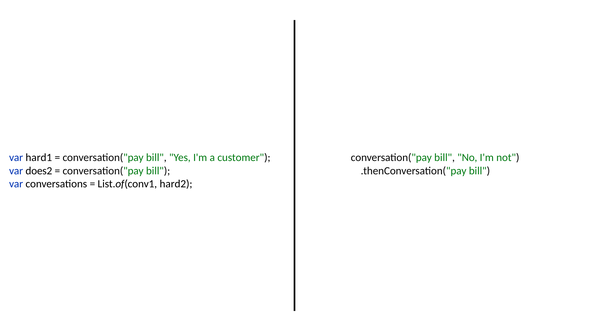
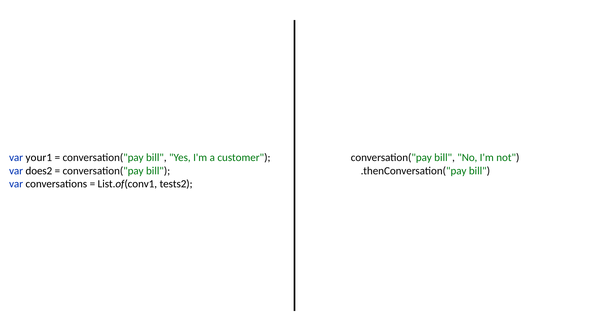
hard1: hard1 -> your1 (39, 158)
hard2: hard2 -> tests2 (176, 184)
